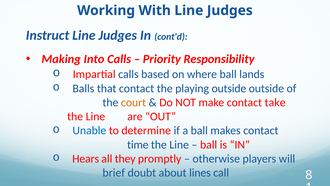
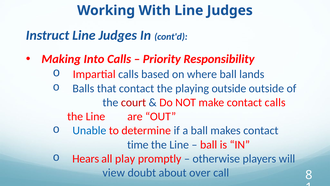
court colour: orange -> red (134, 102)
contact take: take -> calls (275, 102)
they: they -> play (125, 158)
brief: brief -> view (114, 172)
lines: lines -> over (200, 172)
